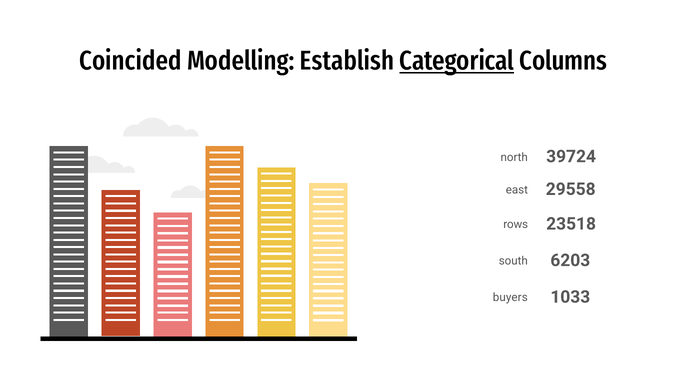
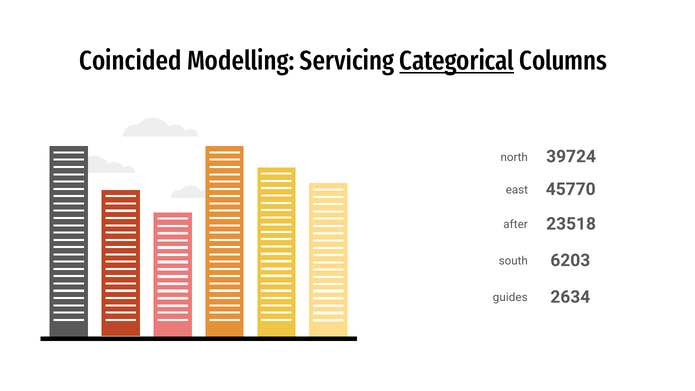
Establish: Establish -> Servicing (347, 61)
29558: 29558 -> 45770 (571, 189)
rows: rows -> after (516, 225)
1033: 1033 -> 2634 (570, 297)
buyers: buyers -> guides (510, 298)
